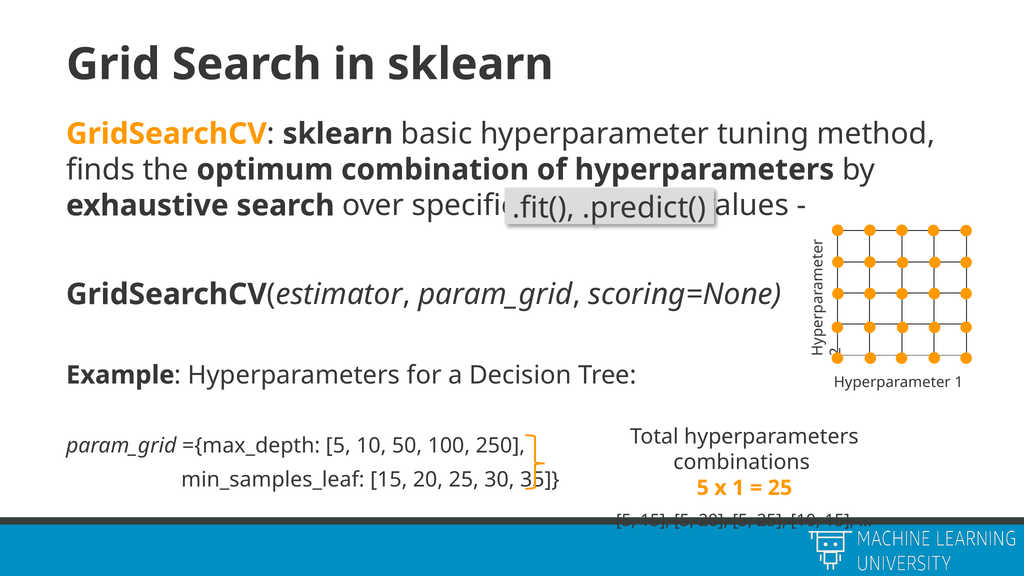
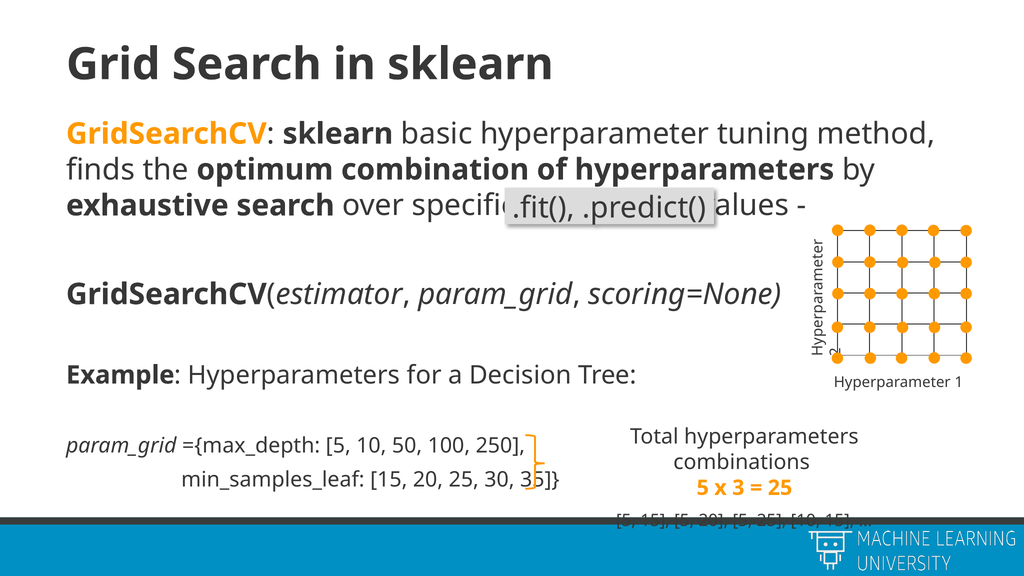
x 1: 1 -> 3 (738, 488)
